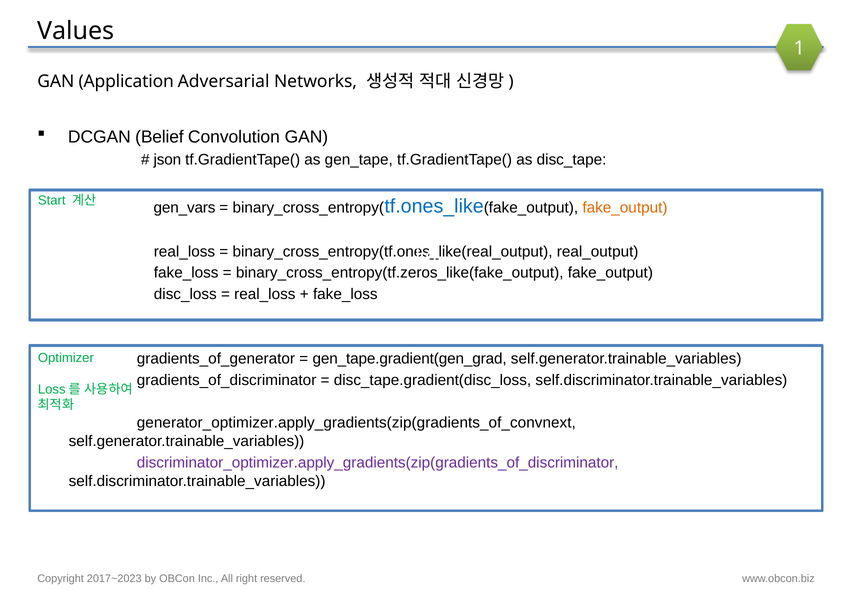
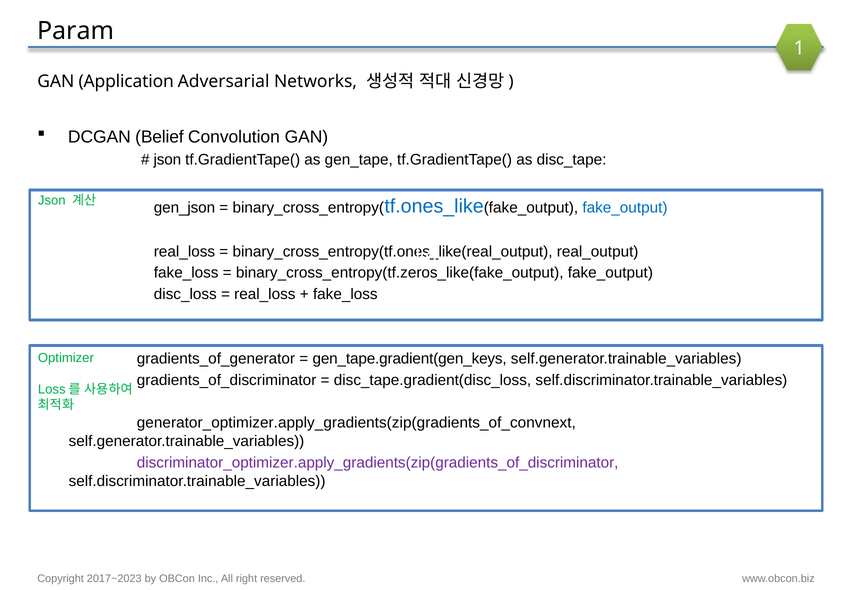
Values: Values -> Param (76, 31)
Start: Start -> Json (52, 201)
gen_vars: gen_vars -> gen_json (185, 208)
fake_output colour: orange -> blue (625, 208)
gen_tape.gradient(gen_grad: gen_tape.gradient(gen_grad -> gen_tape.gradient(gen_keys (410, 359)
